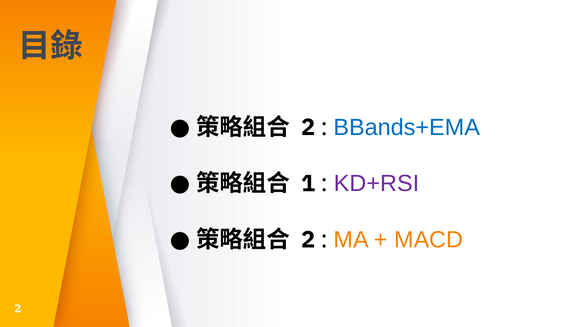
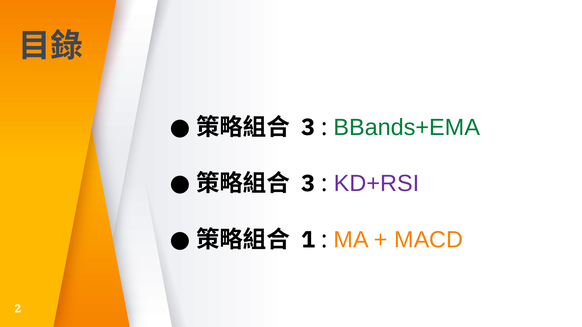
2: 2 -> 3 (308, 127)
BBands+EMA colour: blue -> green (407, 127)
1: 1 -> 3 (308, 184)
2: 2 -> 1 (308, 240)
